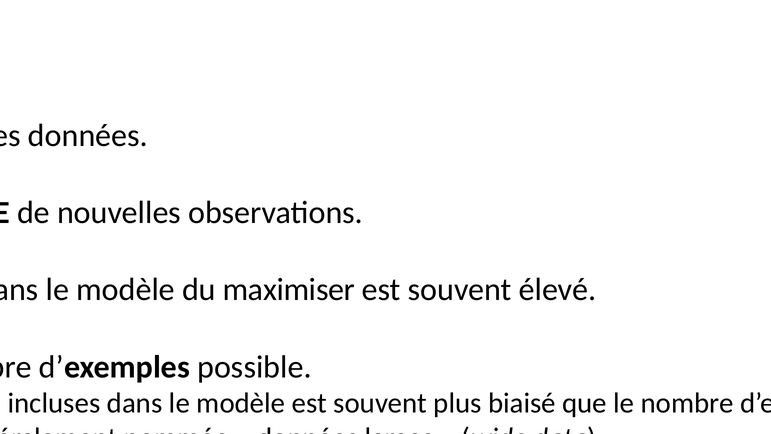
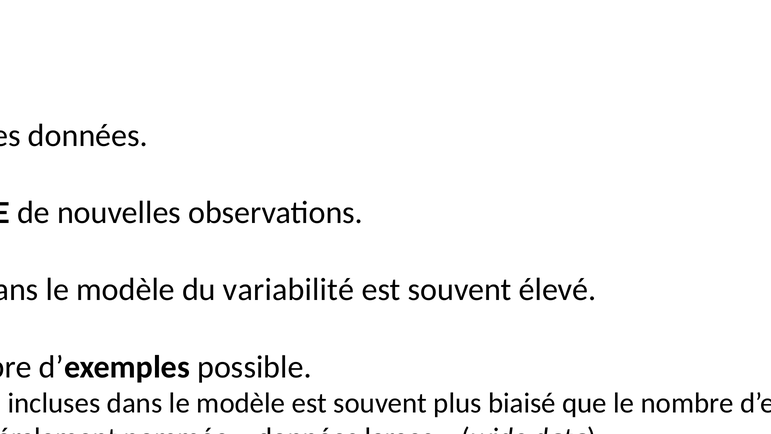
maximiser: maximiser -> variabilité (289, 290)
